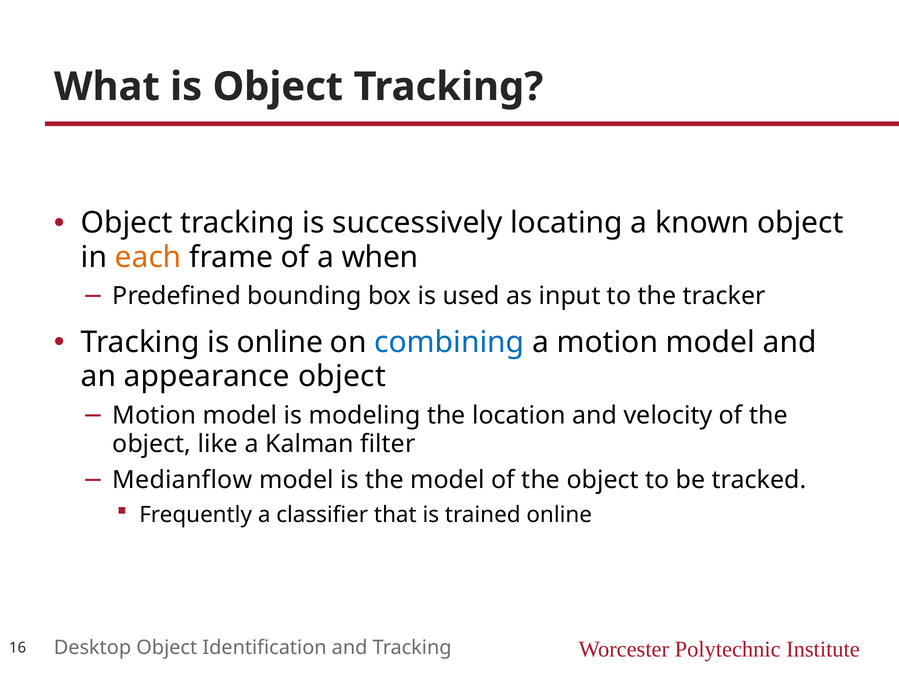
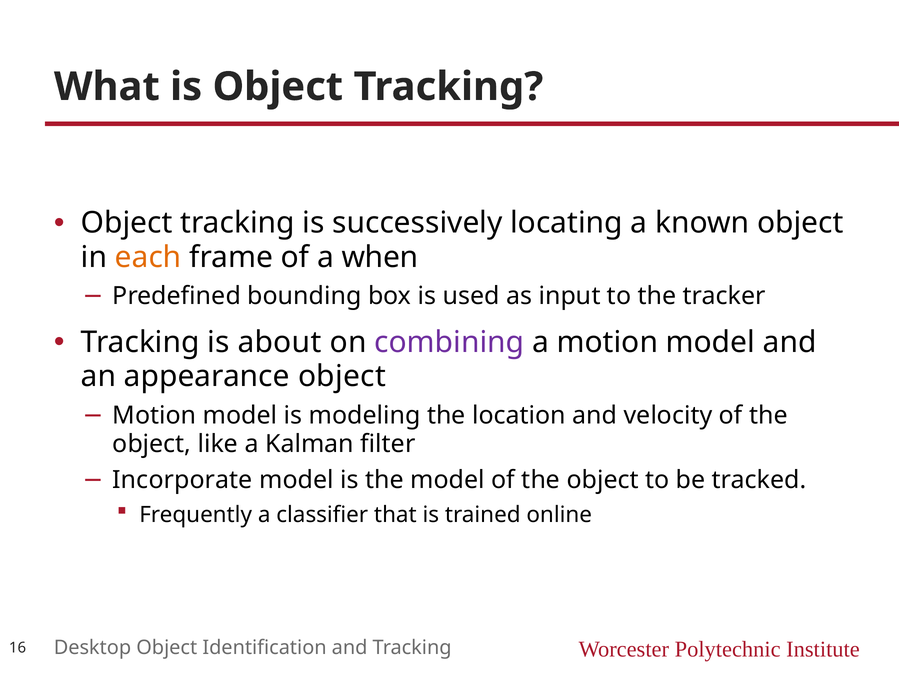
is online: online -> about (280, 342)
combining colour: blue -> purple (449, 342)
Medianflow: Medianflow -> Incorporate (182, 479)
